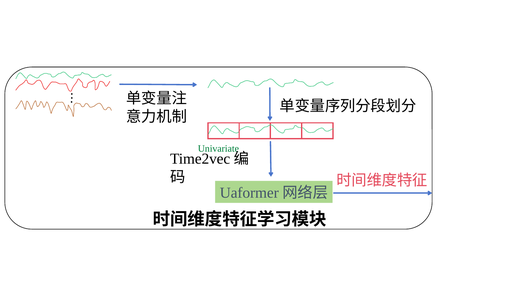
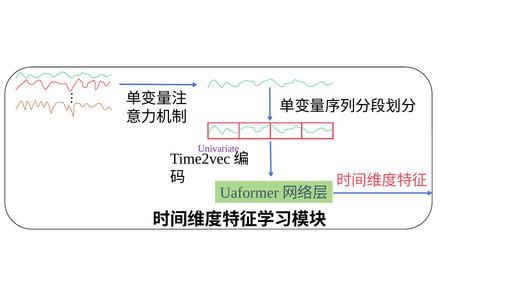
Univariate colour: green -> purple (218, 149)
